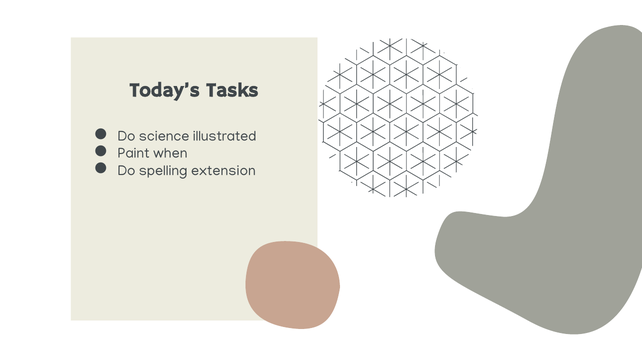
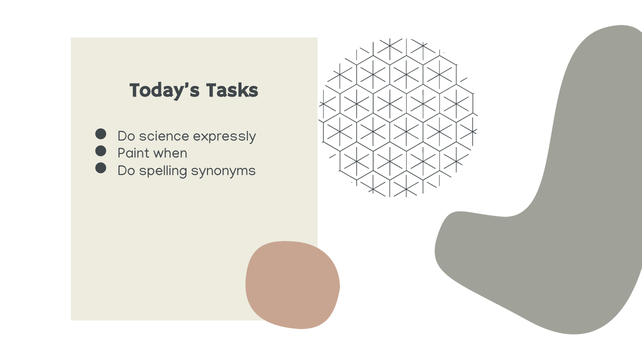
illustrated: illustrated -> expressly (224, 136)
extension: extension -> synonyms (224, 170)
